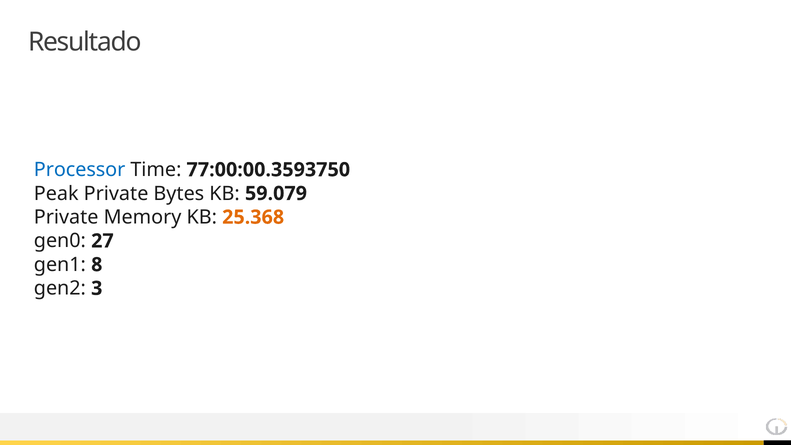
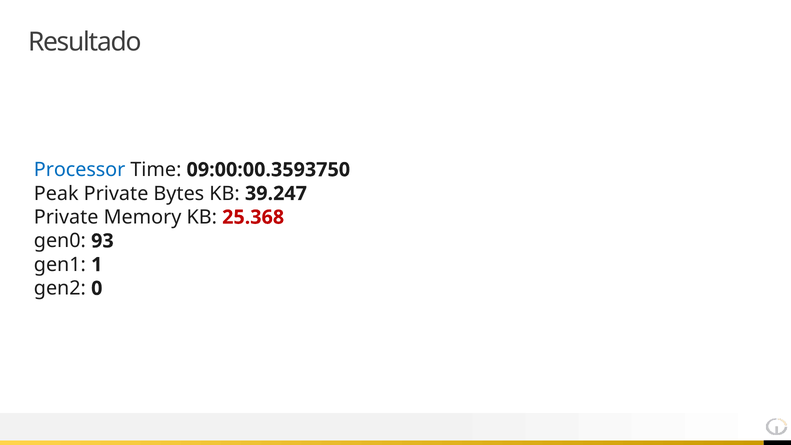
77:00:00.3593750: 77:00:00.3593750 -> 09:00:00.3593750 (268, 170)
59.079: 59.079 -> 39.247 (276, 193)
25.368 colour: orange -> red (253, 217)
27: 27 -> 93 (102, 241)
8: 8 -> 1 (97, 265)
3: 3 -> 0 (97, 288)
